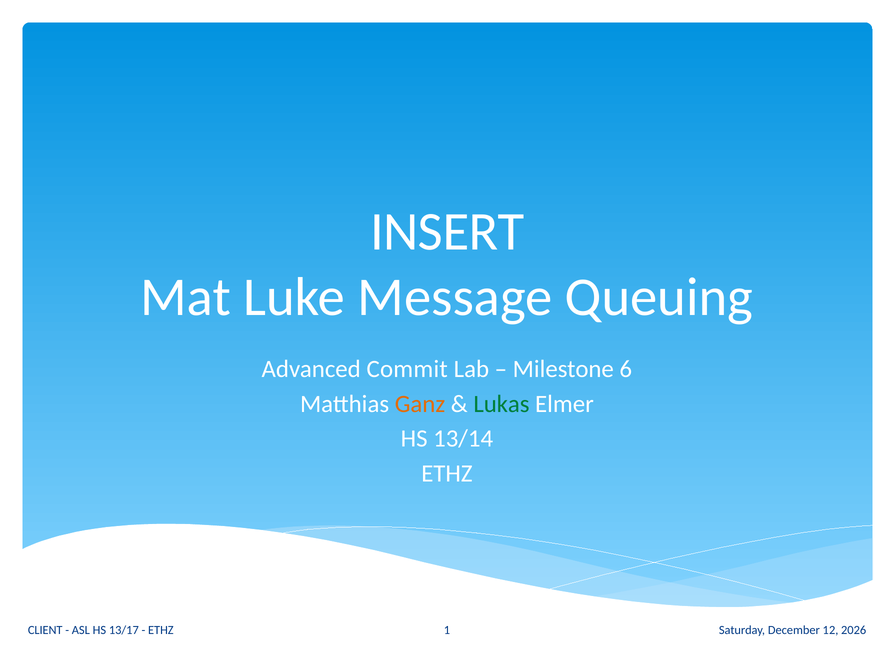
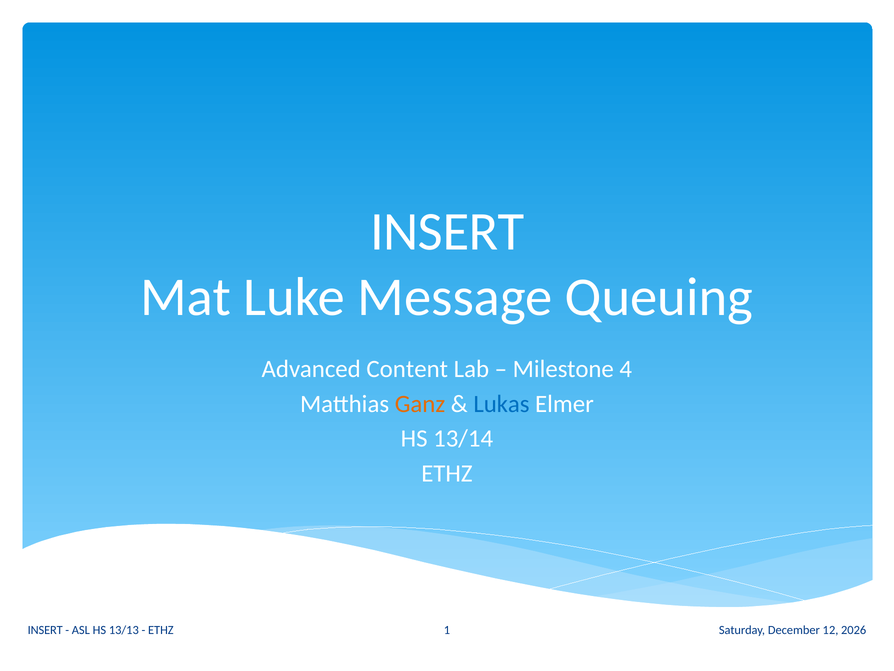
Commit: Commit -> Content (407, 369)
6: 6 -> 4 (626, 369)
Lukas colour: green -> blue (501, 404)
CLIENT: CLIENT -> INSERT (45, 630)
13/17: 13/17 -> 13/13 (124, 630)
